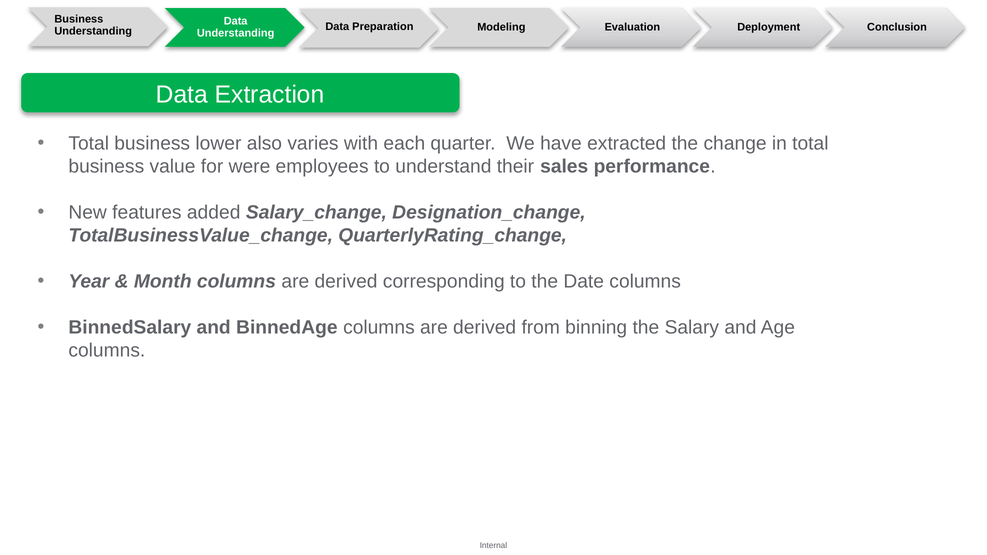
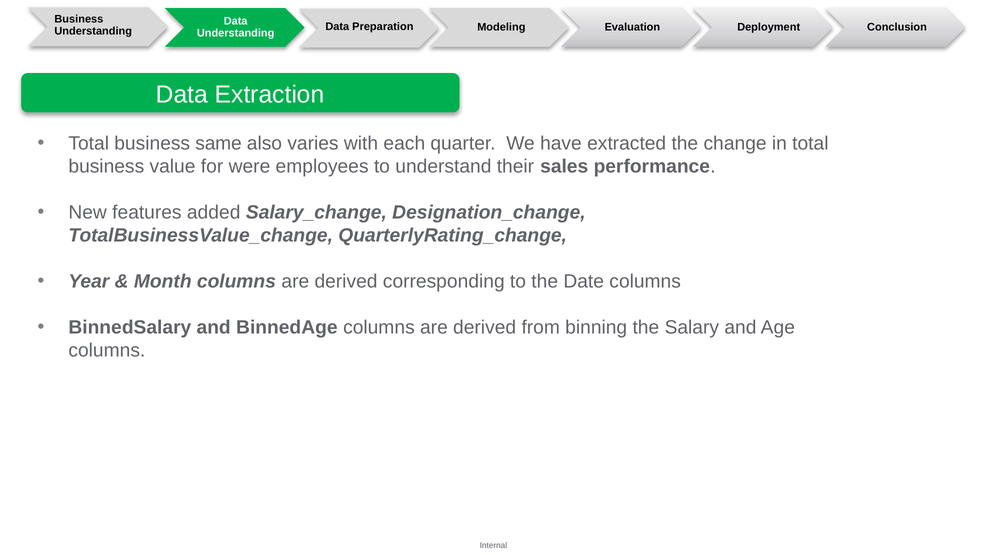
lower: lower -> same (219, 143)
